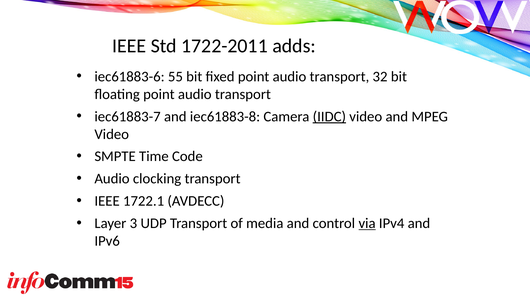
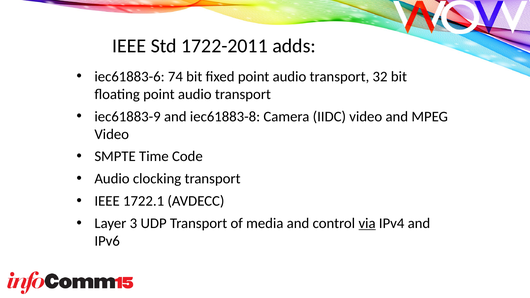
55: 55 -> 74 (175, 77)
iec61883-7: iec61883-7 -> iec61883-9 (128, 117)
IIDC underline: present -> none (329, 117)
